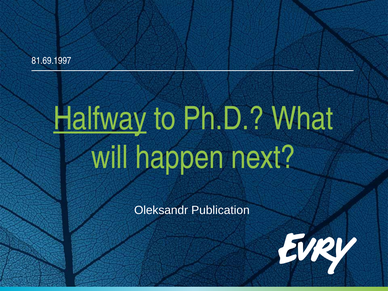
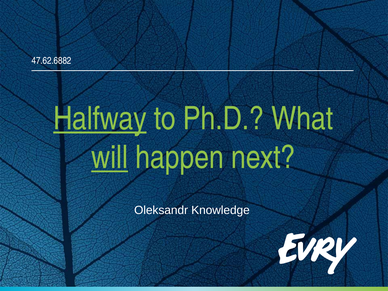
81.69.1997: 81.69.1997 -> 47.62.6882 (52, 61)
will underline: none -> present (110, 157)
Publication: Publication -> Knowledge (221, 210)
